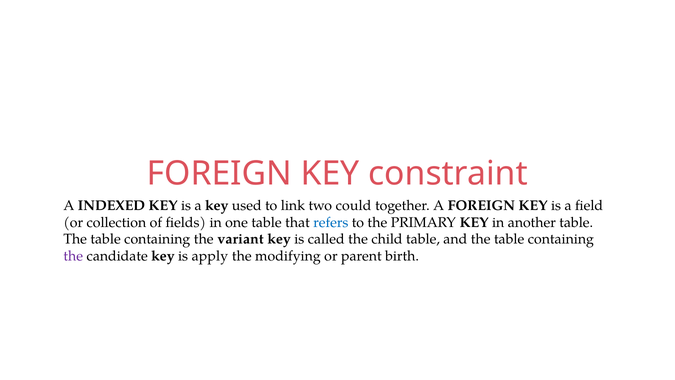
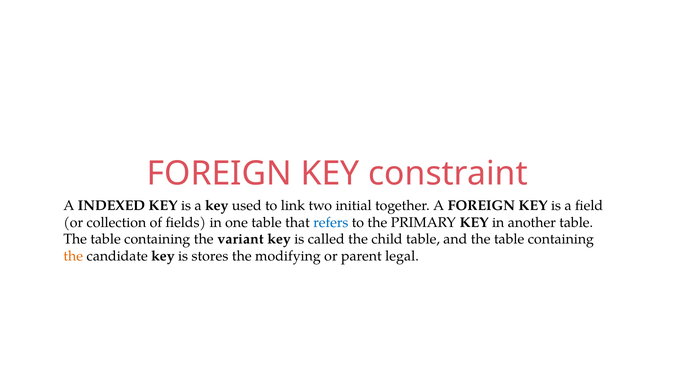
could: could -> initial (354, 205)
the colour: purple -> orange (73, 256)
apply: apply -> stores (210, 256)
birth: birth -> legal (402, 256)
